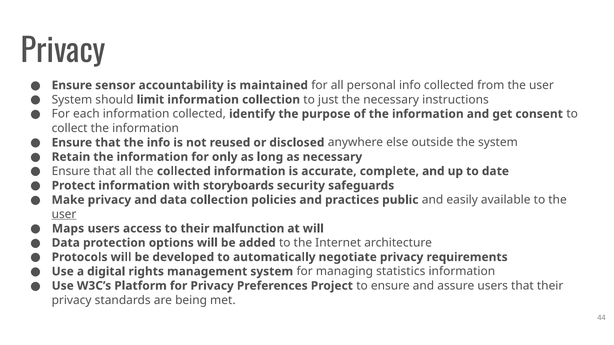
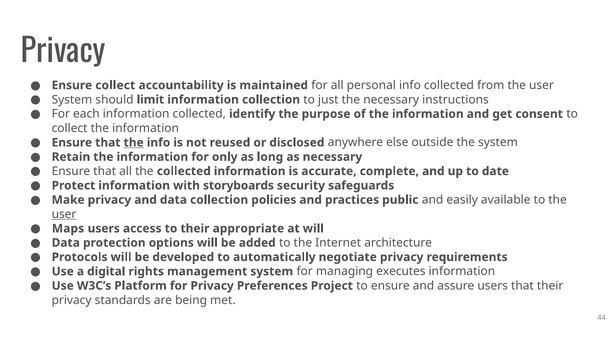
Ensure sensor: sensor -> collect (115, 85)
the underline: none -> present (134, 143)
malfunction: malfunction -> appropriate (248, 229)
statistics: statistics -> executes (401, 272)
